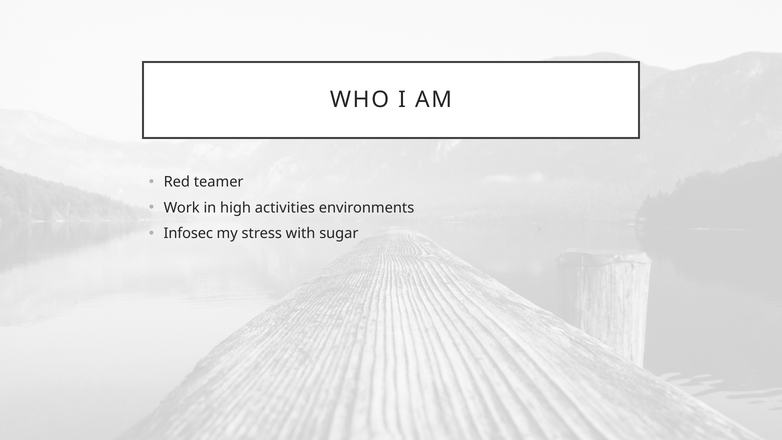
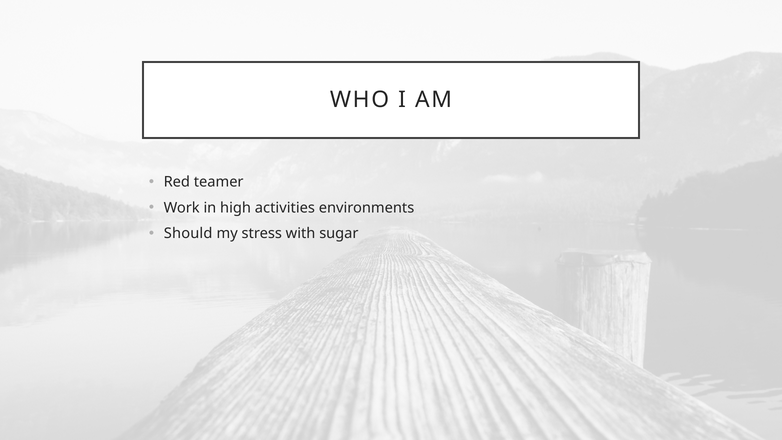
Infosec: Infosec -> Should (188, 233)
